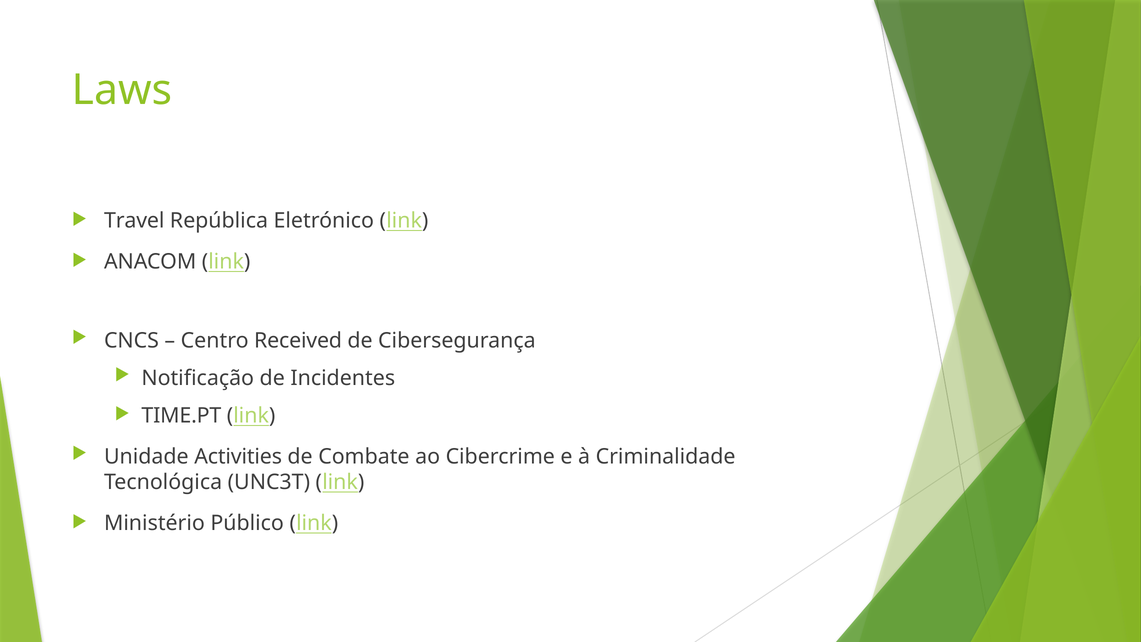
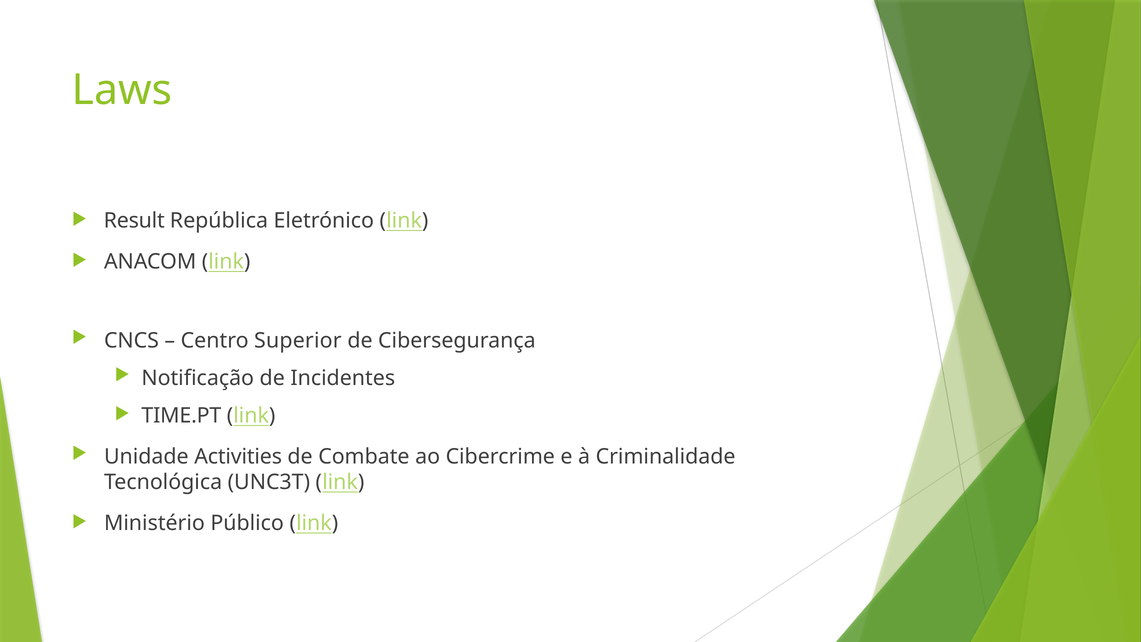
Travel: Travel -> Result (134, 221)
Received: Received -> Superior (298, 340)
